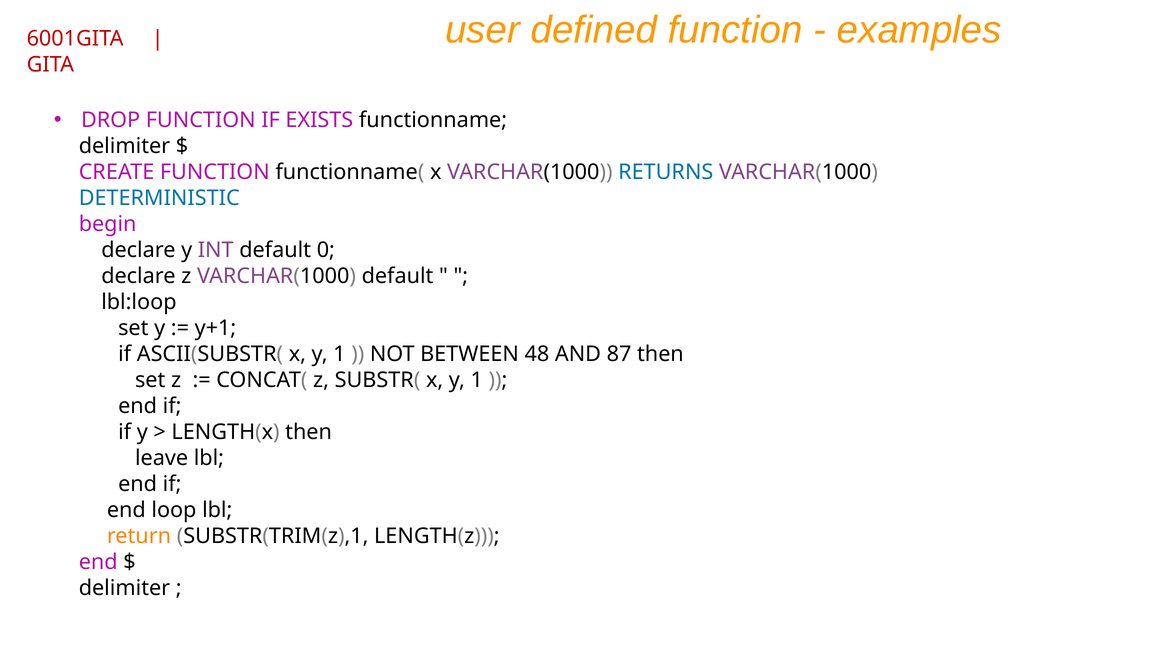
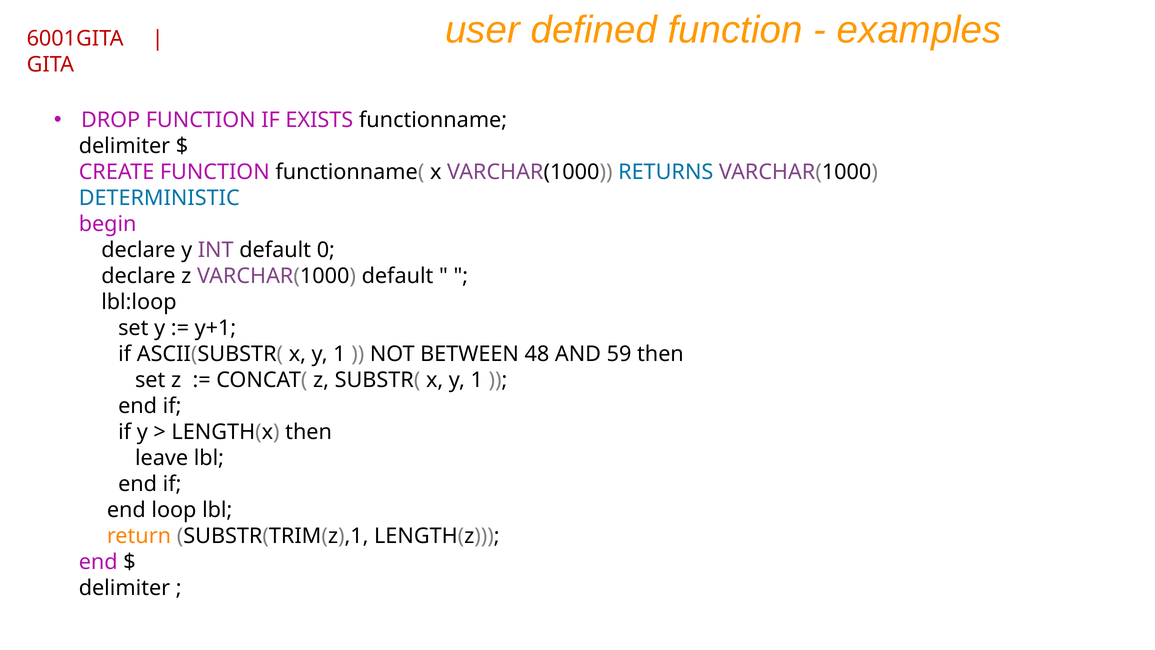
87: 87 -> 59 (619, 354)
